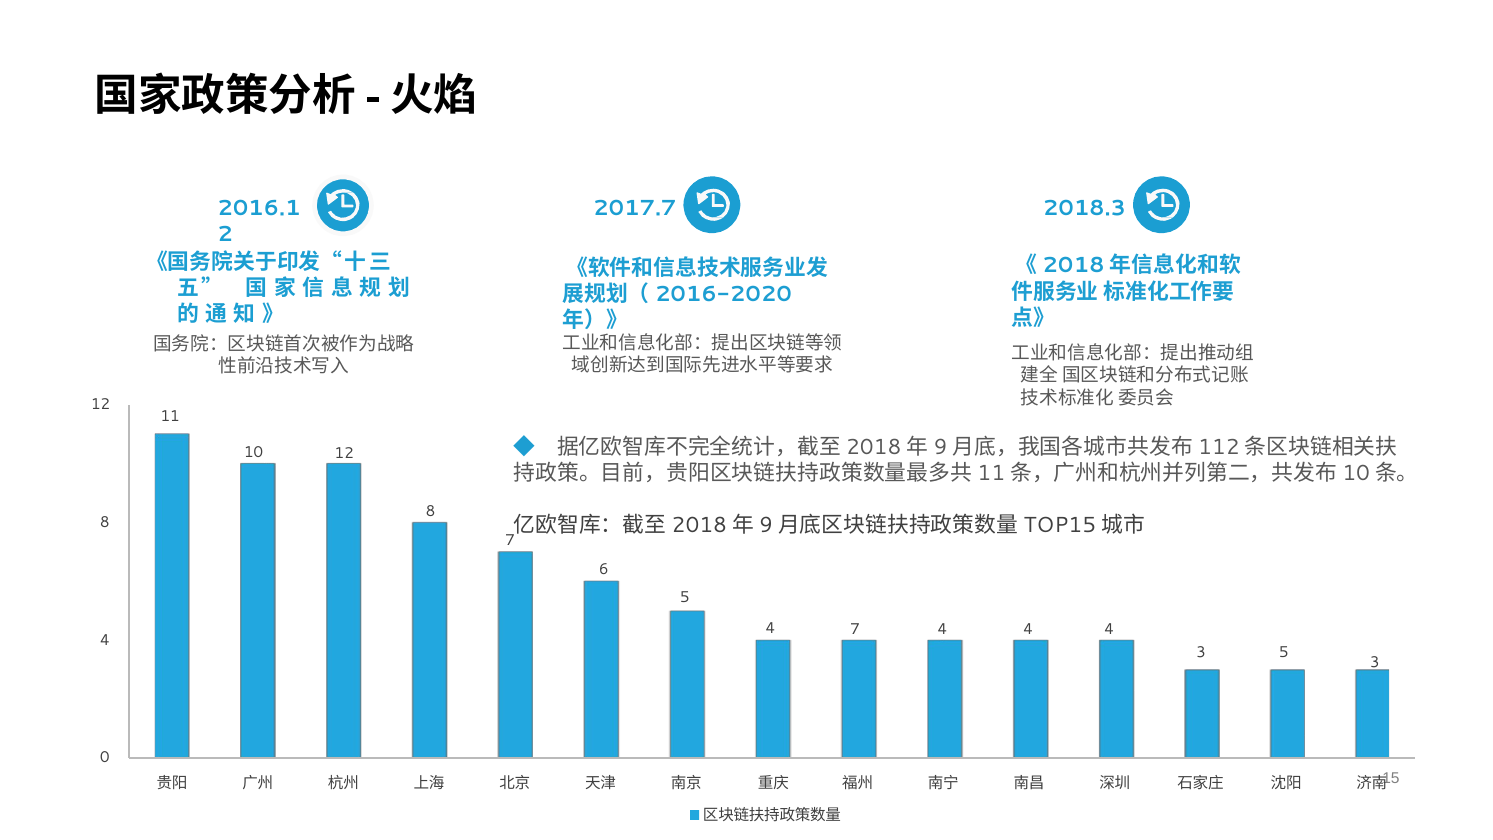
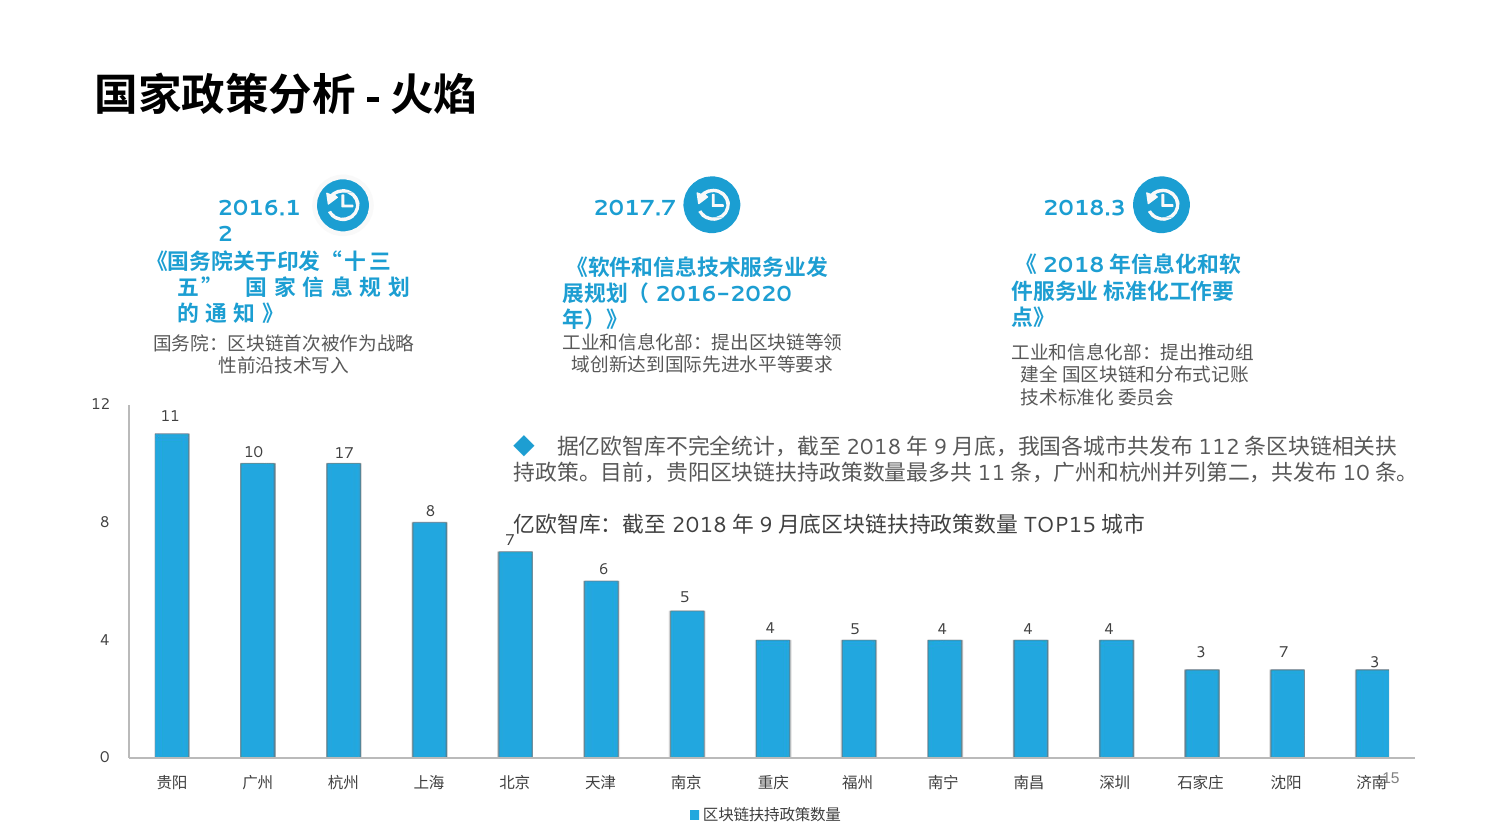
10 12: 12 -> 17 (344, 453)
4 7: 7 -> 5 (855, 629)
3 5: 5 -> 7 (1284, 652)
